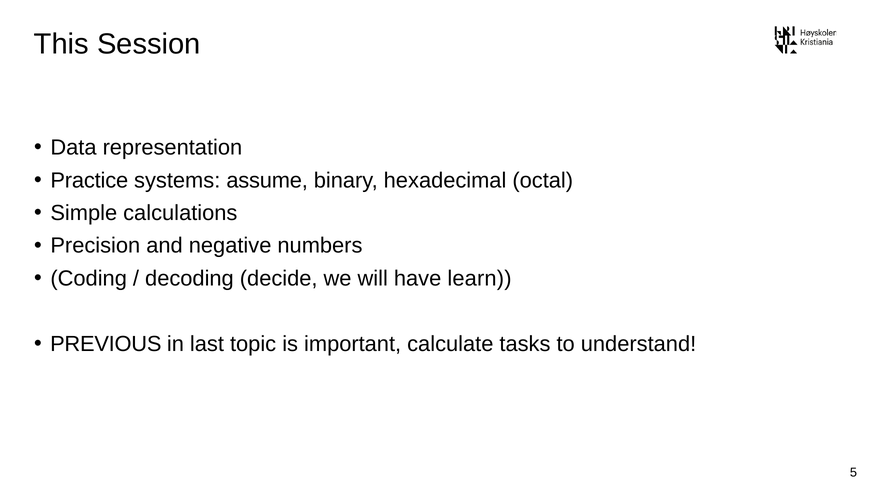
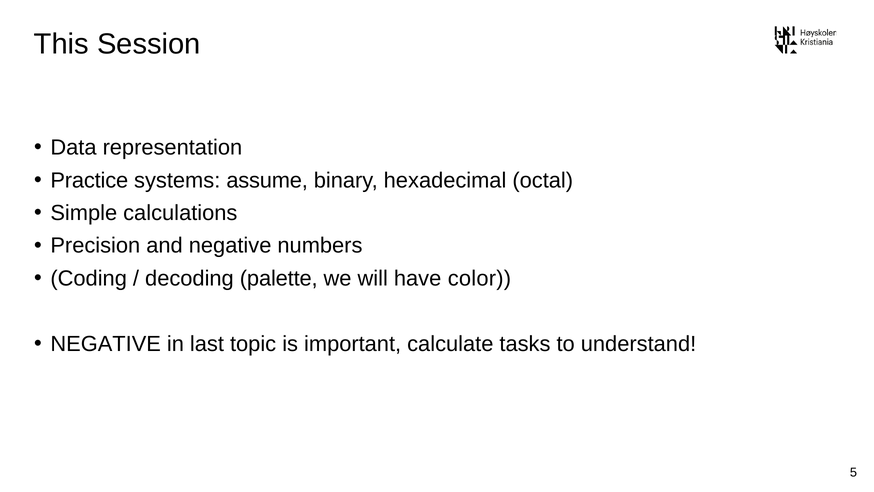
decide: decide -> palette (279, 278)
learn: learn -> color (479, 278)
PREVIOUS: PREVIOUS -> NEGATIVE (106, 344)
